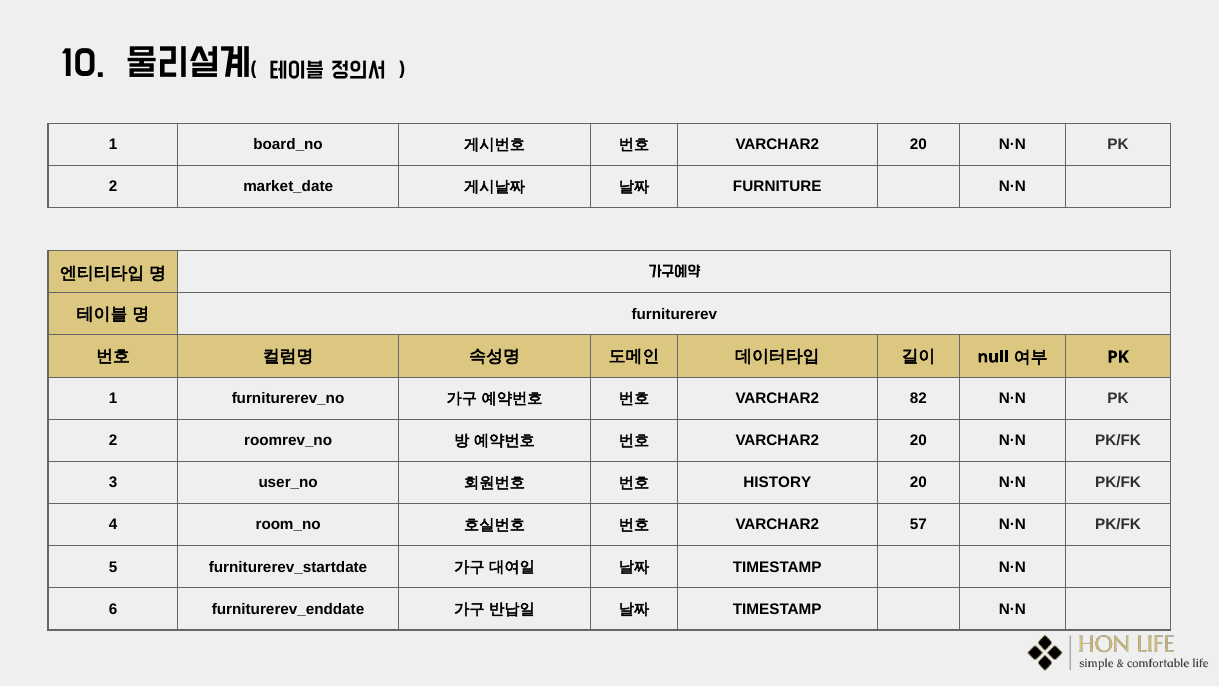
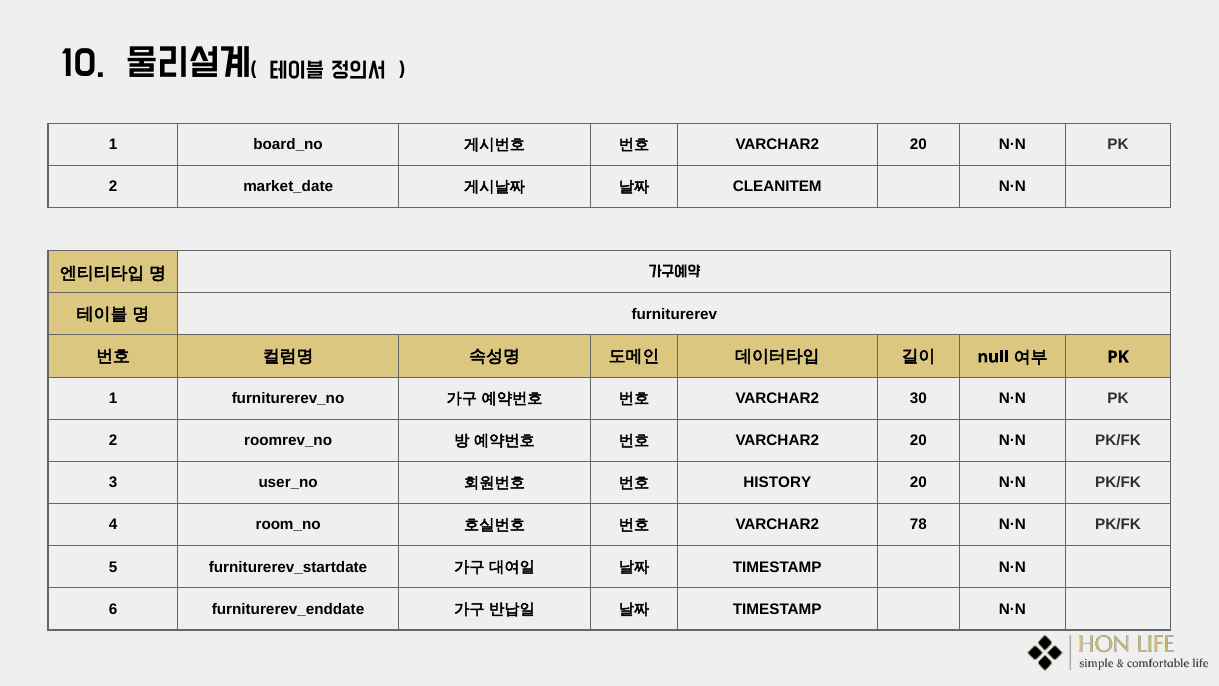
FURNITURE: FURNITURE -> CLEANITEM (777, 187)
82: 82 -> 30 (918, 398)
57: 57 -> 78 (918, 525)
